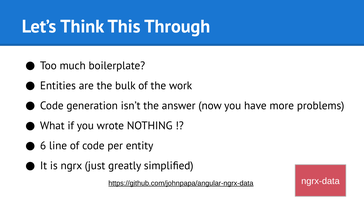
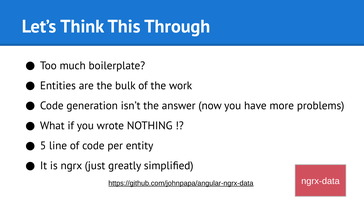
6: 6 -> 5 (43, 146)
